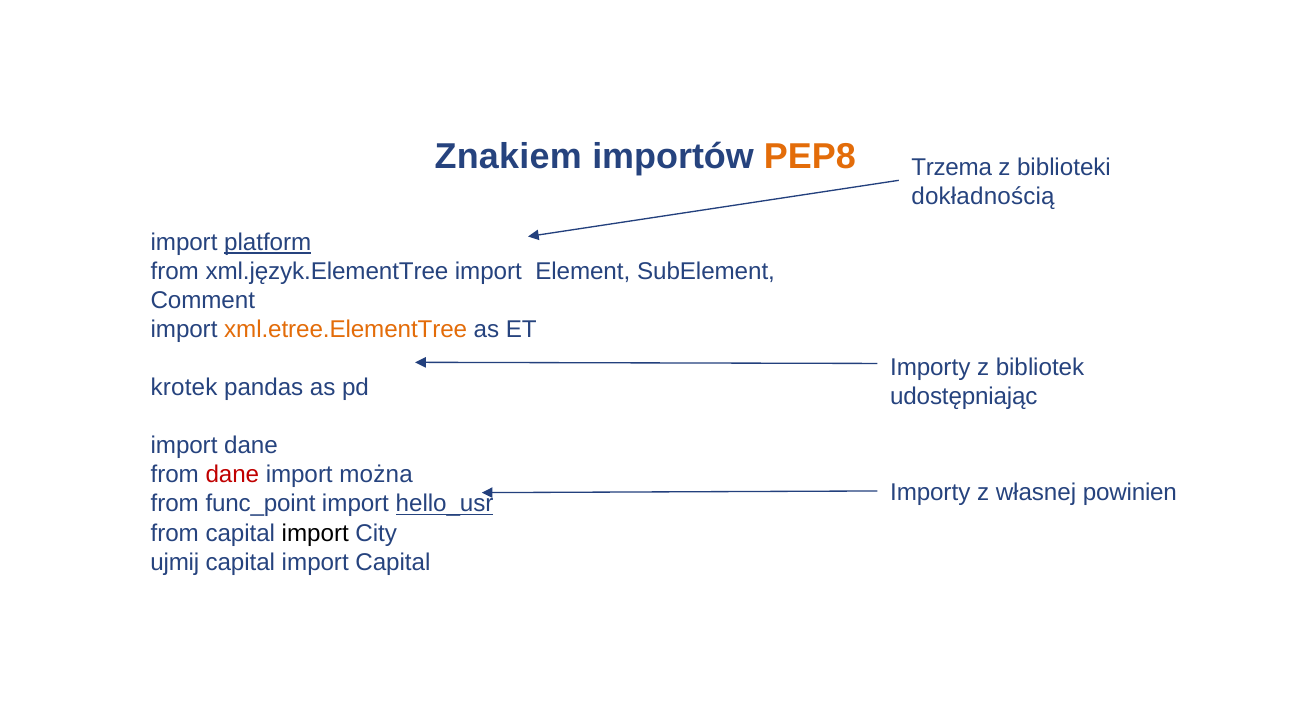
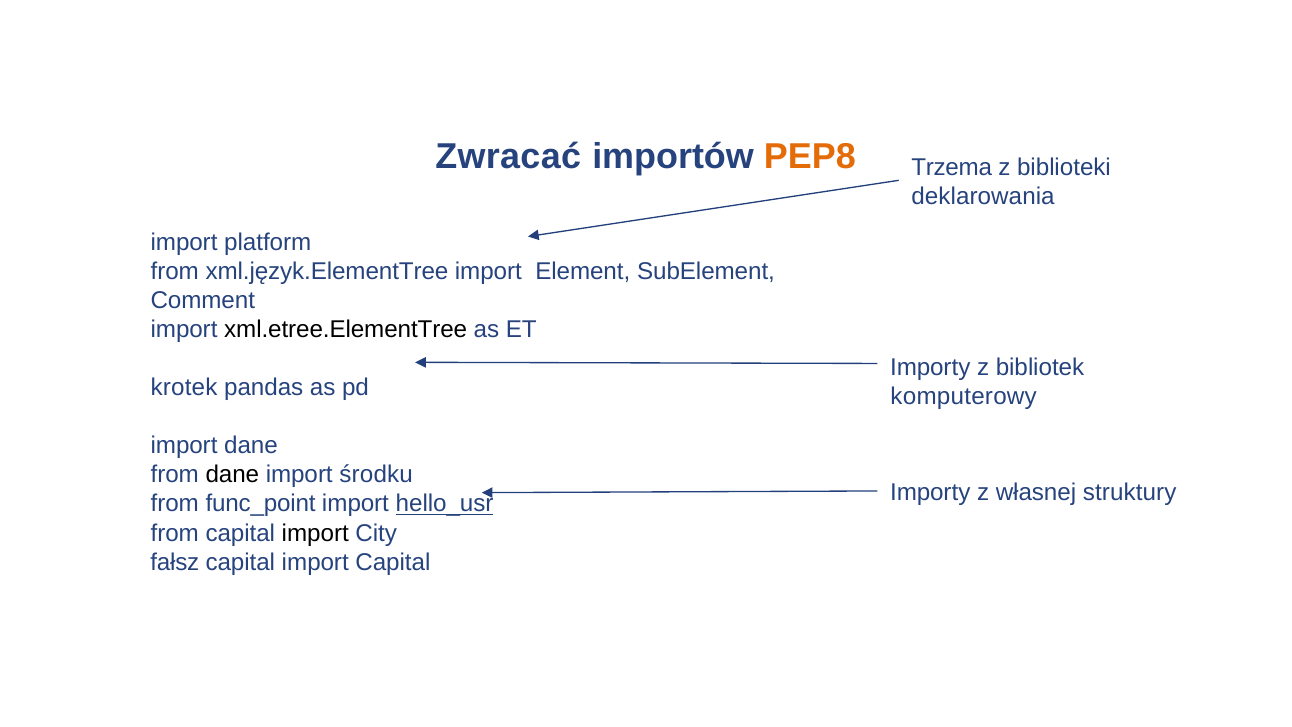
Znakiem: Znakiem -> Zwracać (508, 157)
dokładnością: dokładnością -> deklarowania (983, 196)
platform underline: present -> none (268, 242)
xml.etree.ElementTree colour: orange -> black (346, 330)
udostępniając: udostępniając -> komputerowy (964, 396)
dane colour: red -> black (232, 475)
można: można -> środku (376, 475)
powinien: powinien -> struktury (1130, 493)
ujmij: ujmij -> fałsz (175, 562)
